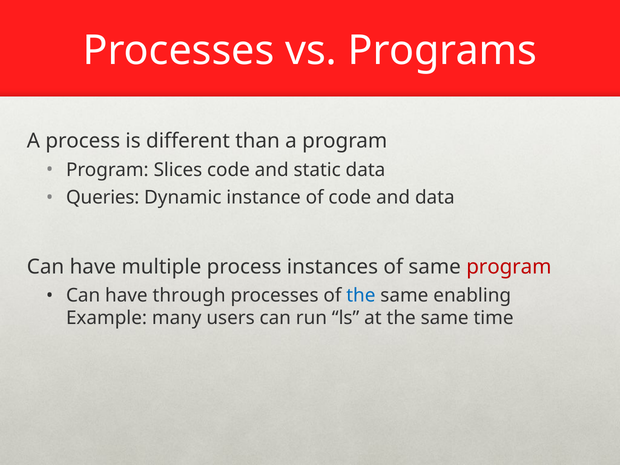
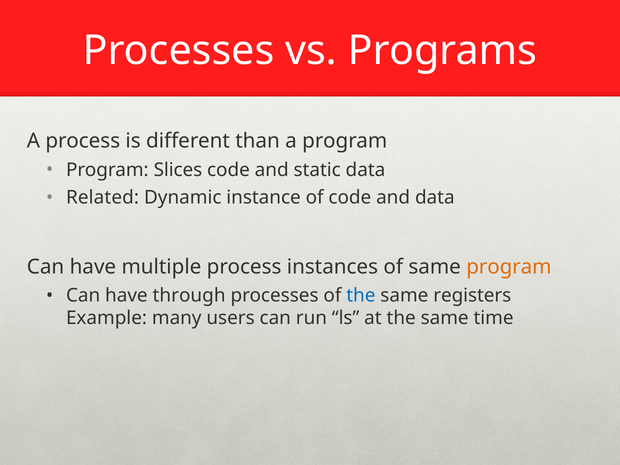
Queries: Queries -> Related (103, 198)
program colour: red -> orange (509, 267)
enabling: enabling -> registers (472, 295)
